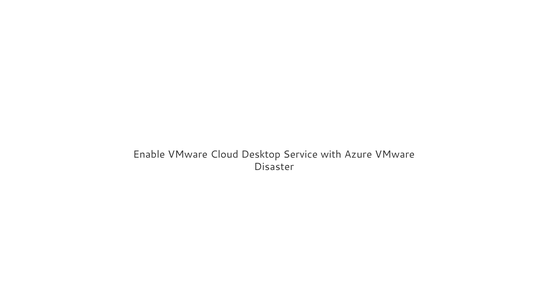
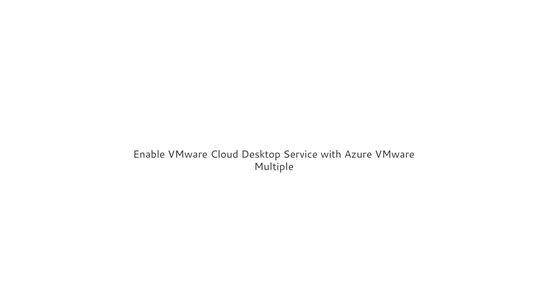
Disaster: Disaster -> Multiple (274, 167)
